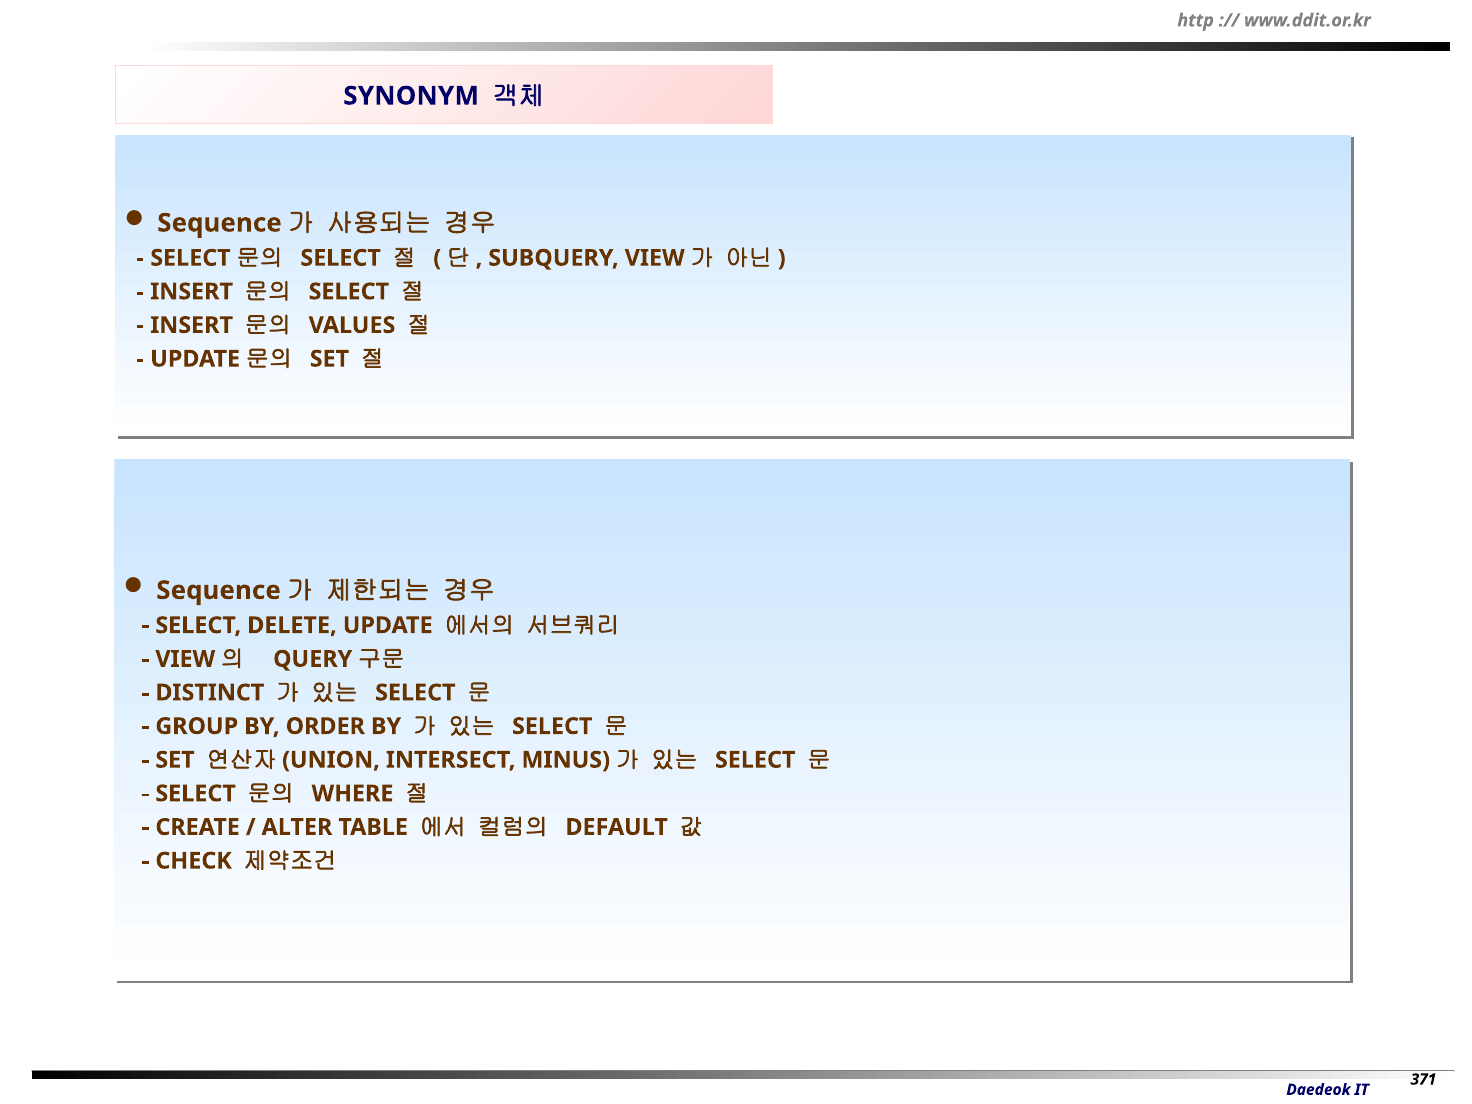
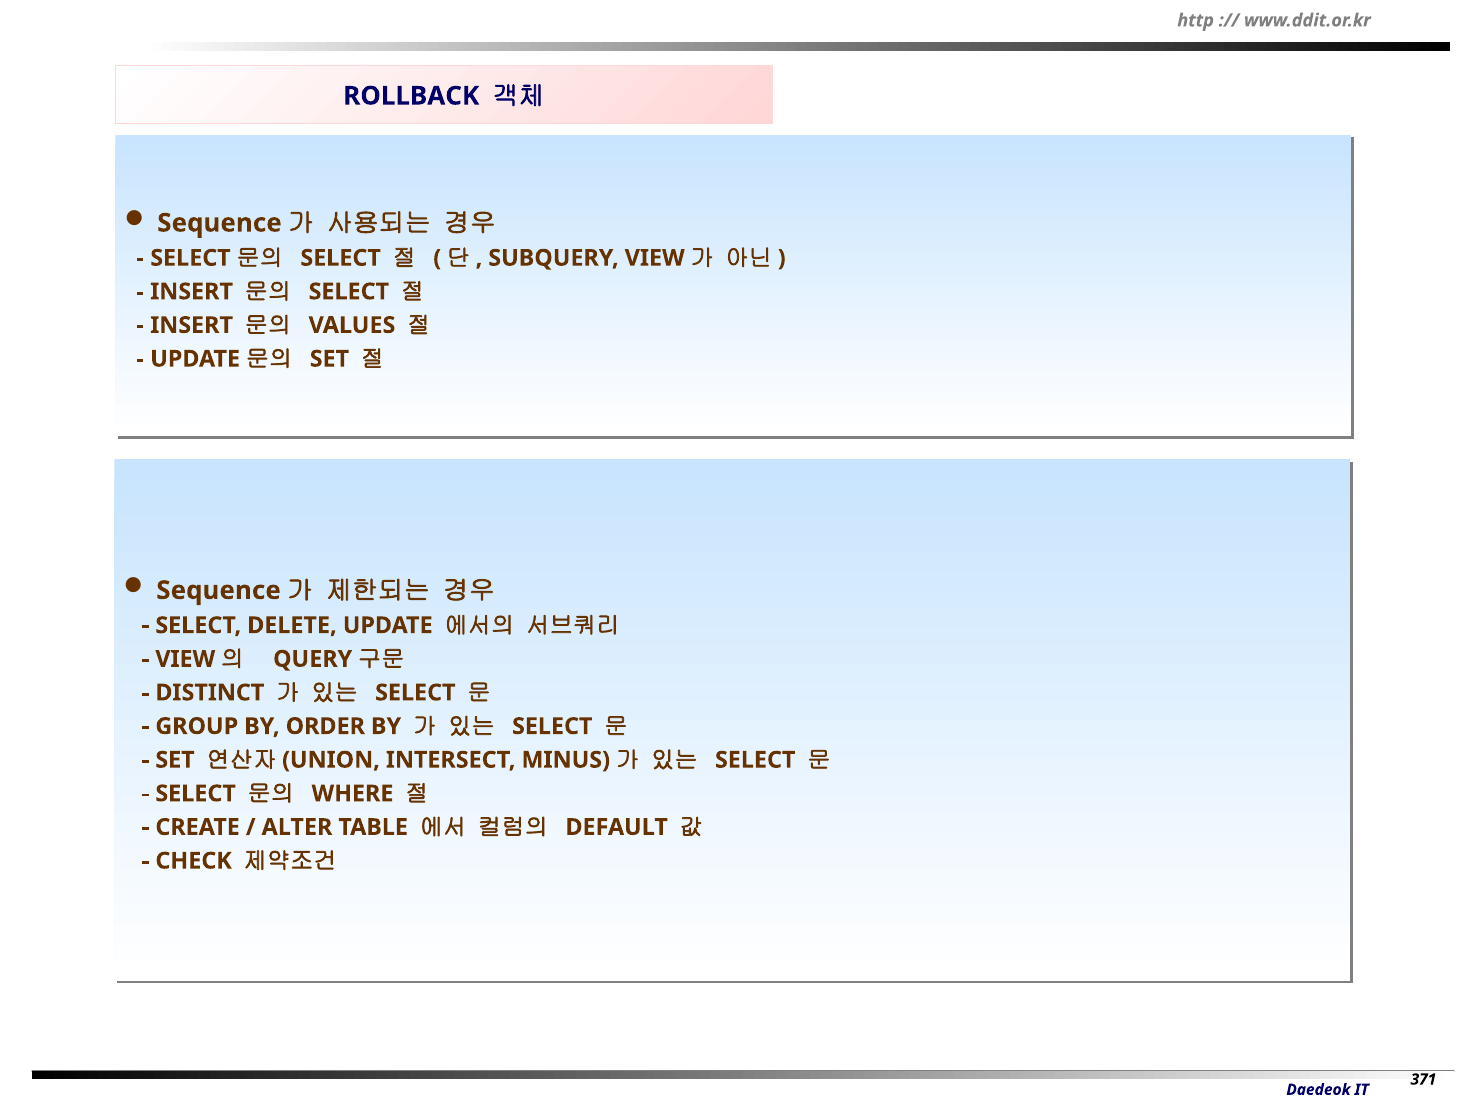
SYNONYM: SYNONYM -> ROLLBACK (411, 96)
